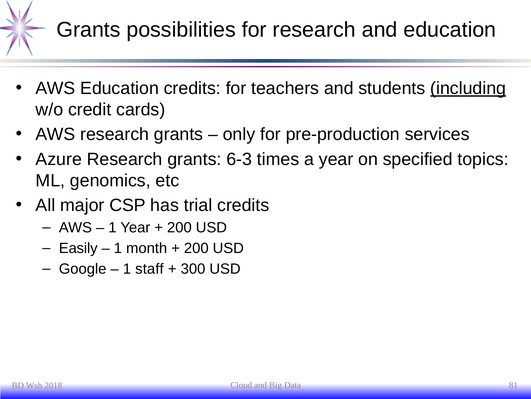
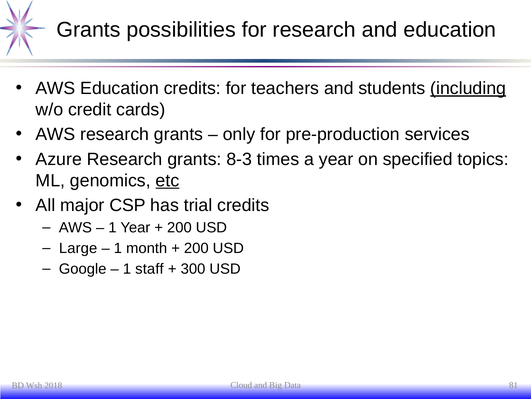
6-3: 6-3 -> 8-3 (239, 159)
etc underline: none -> present (167, 180)
Easily: Easily -> Large (78, 248)
